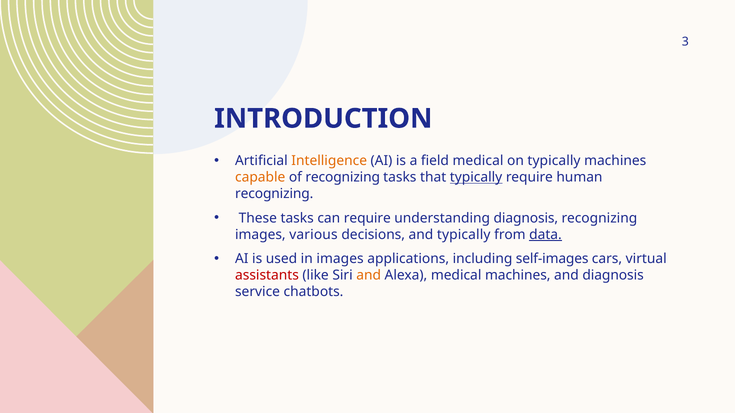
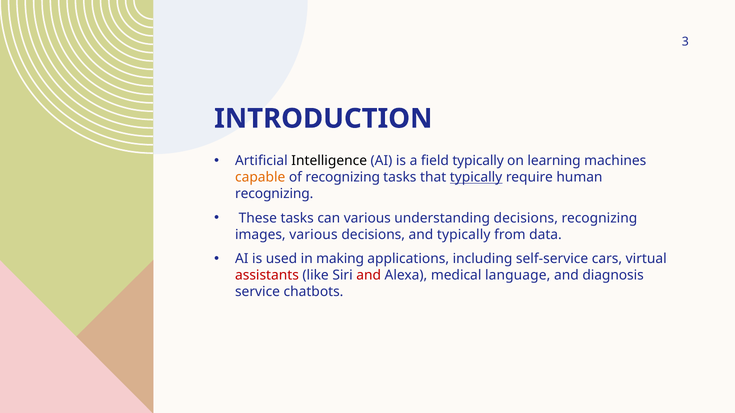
Intelligence colour: orange -> black (329, 161)
field medical: medical -> typically (478, 161)
on typically: typically -> learning (554, 161)
can require: require -> various (367, 218)
understanding diagnosis: diagnosis -> decisions (526, 218)
data underline: present -> none (545, 235)
in images: images -> making (340, 259)
self-images: self-images -> self-service (552, 259)
and colour: orange -> red (369, 276)
medical machines: machines -> language (518, 276)
